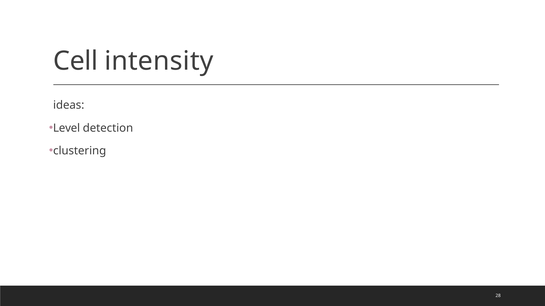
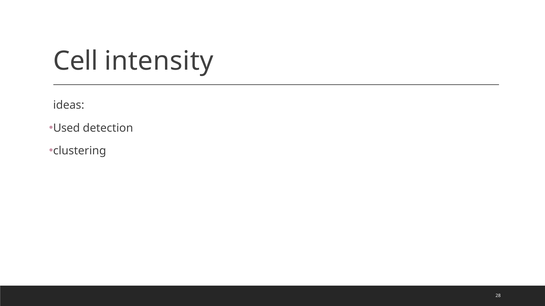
Level: Level -> Used (67, 128)
